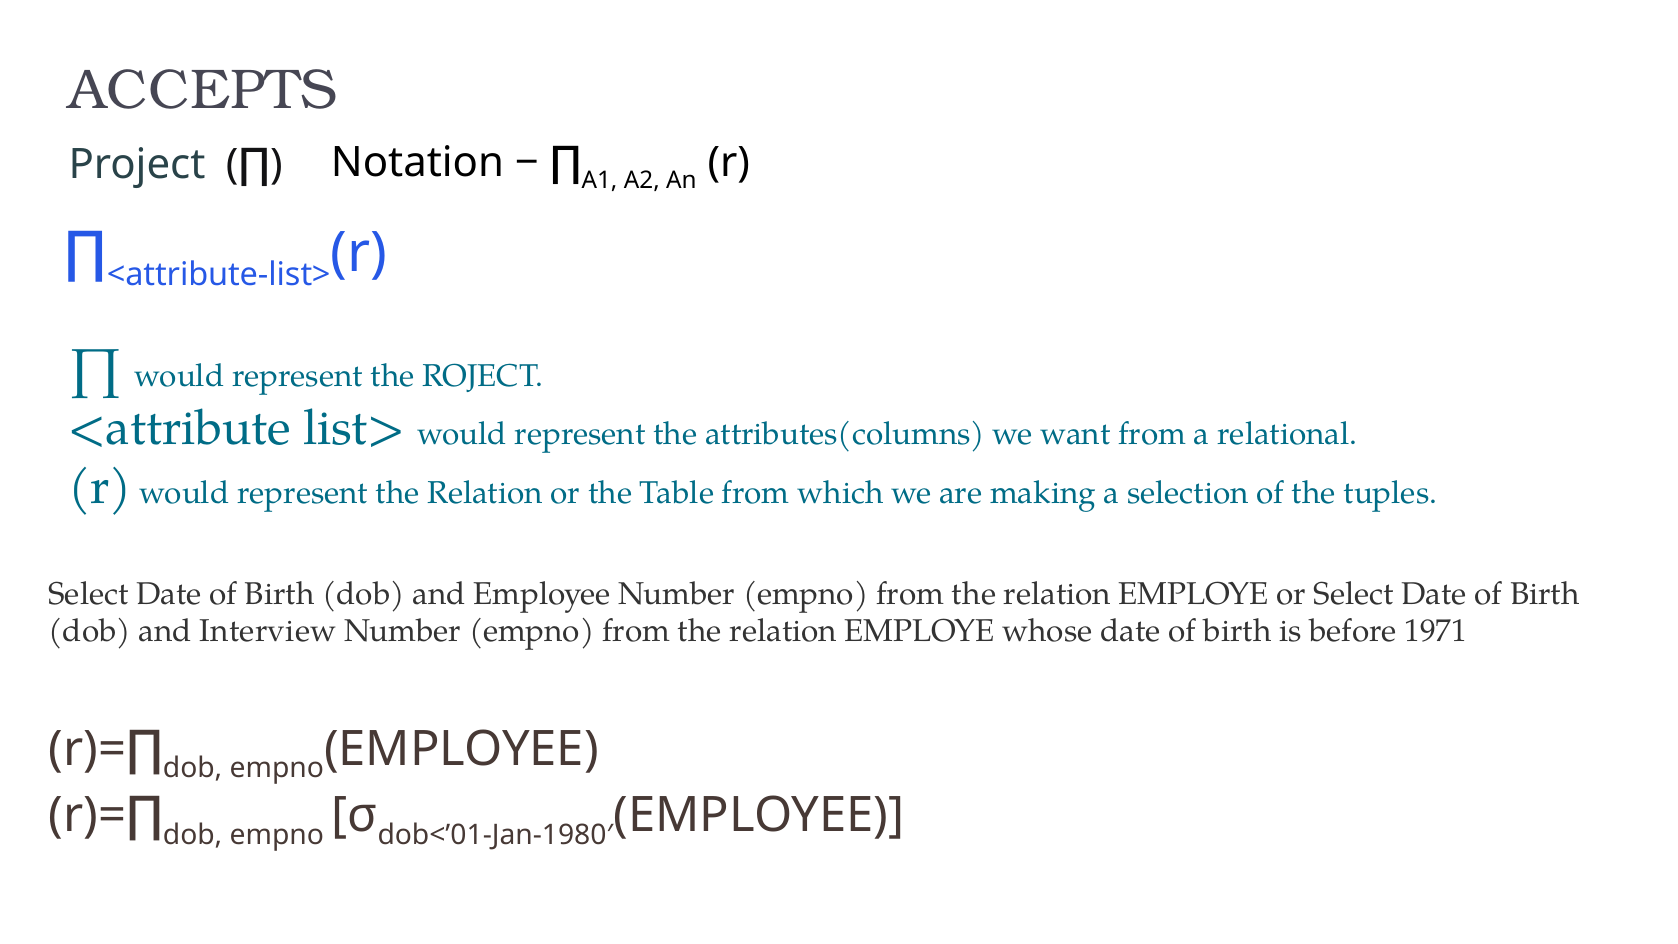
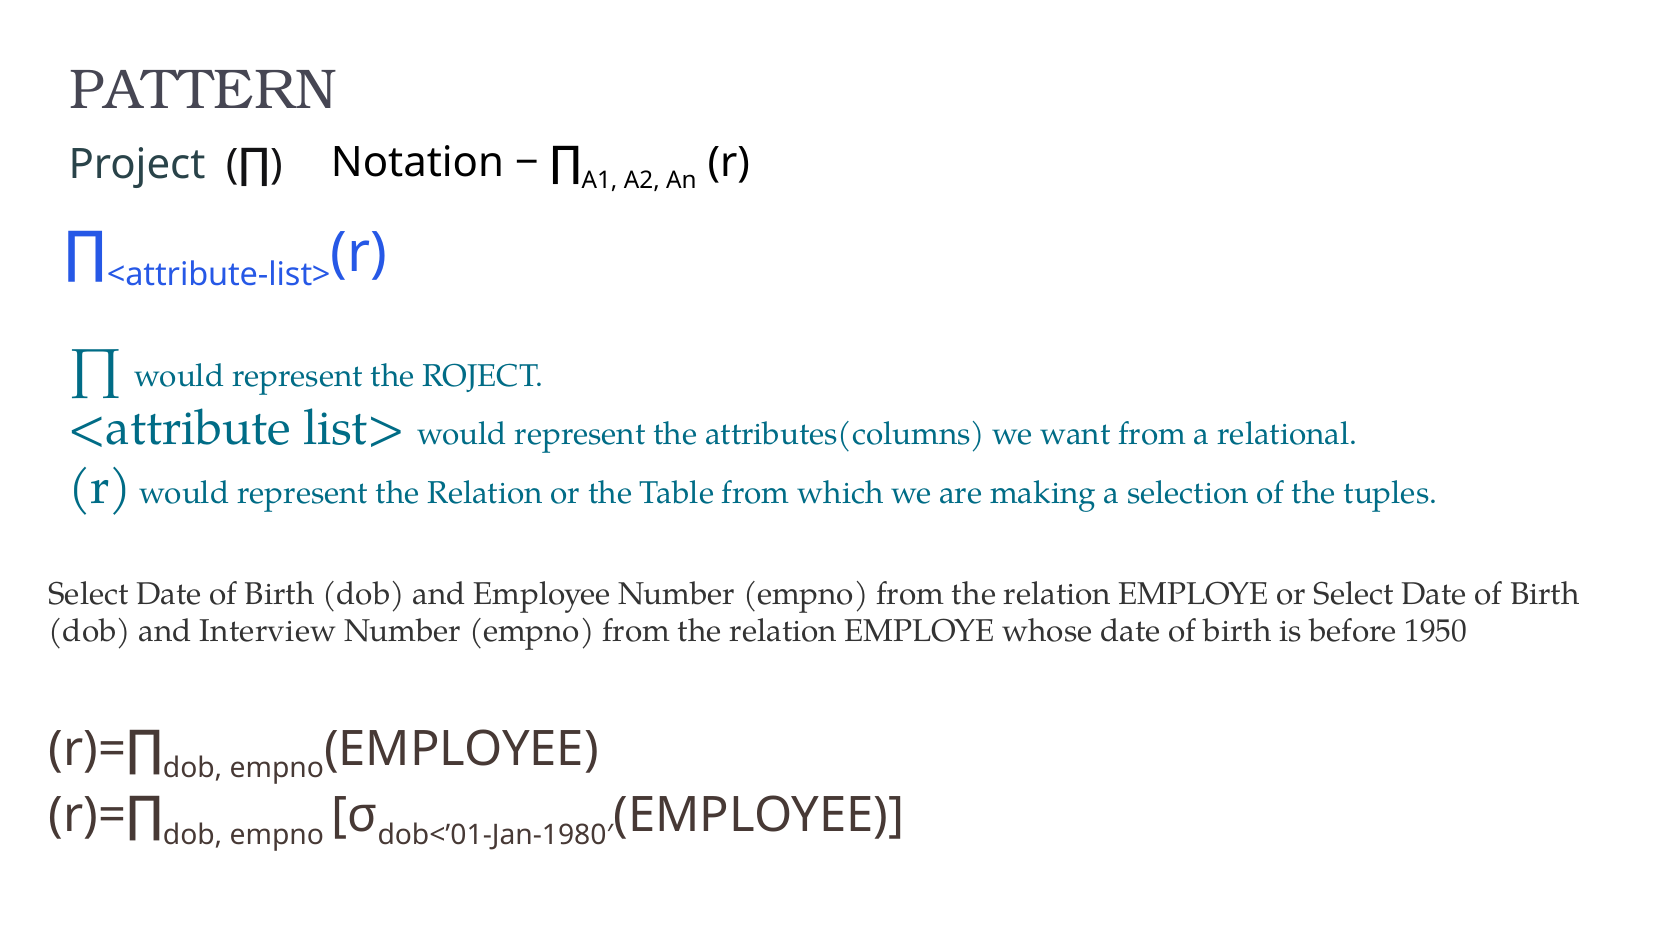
ACCEPTS: ACCEPTS -> PATTERN (203, 90)
1971: 1971 -> 1950 (1436, 631)
